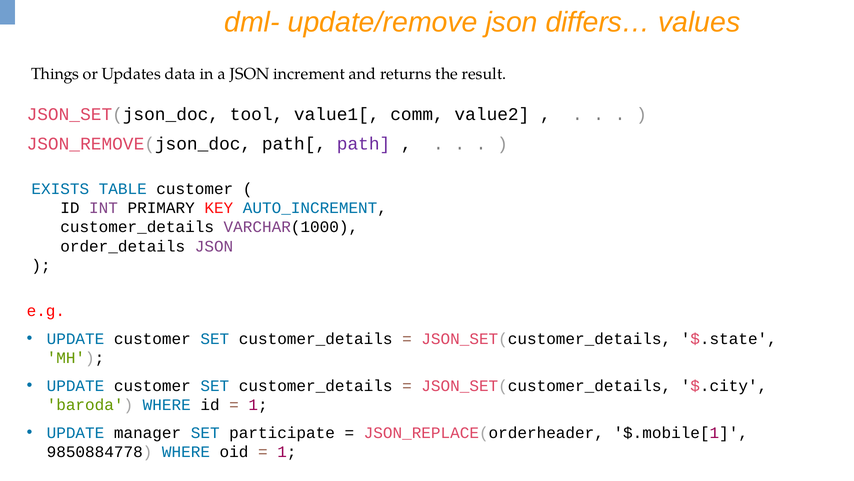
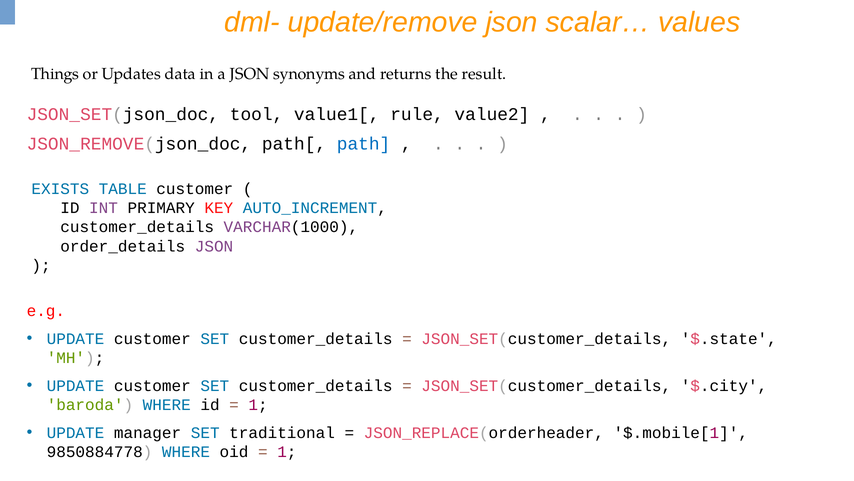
differs…: differs… -> scalar… (598, 22)
increment: increment -> synonyms (309, 74)
comm: comm -> rule (417, 114)
path colour: purple -> blue (364, 144)
participate: participate -> traditional (282, 432)
